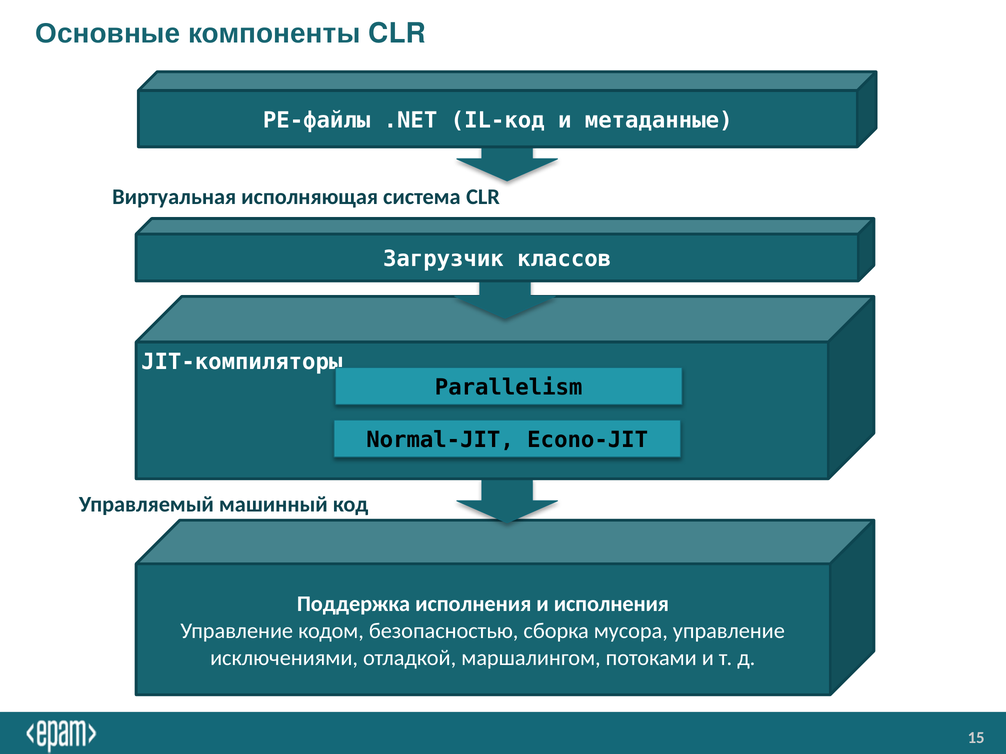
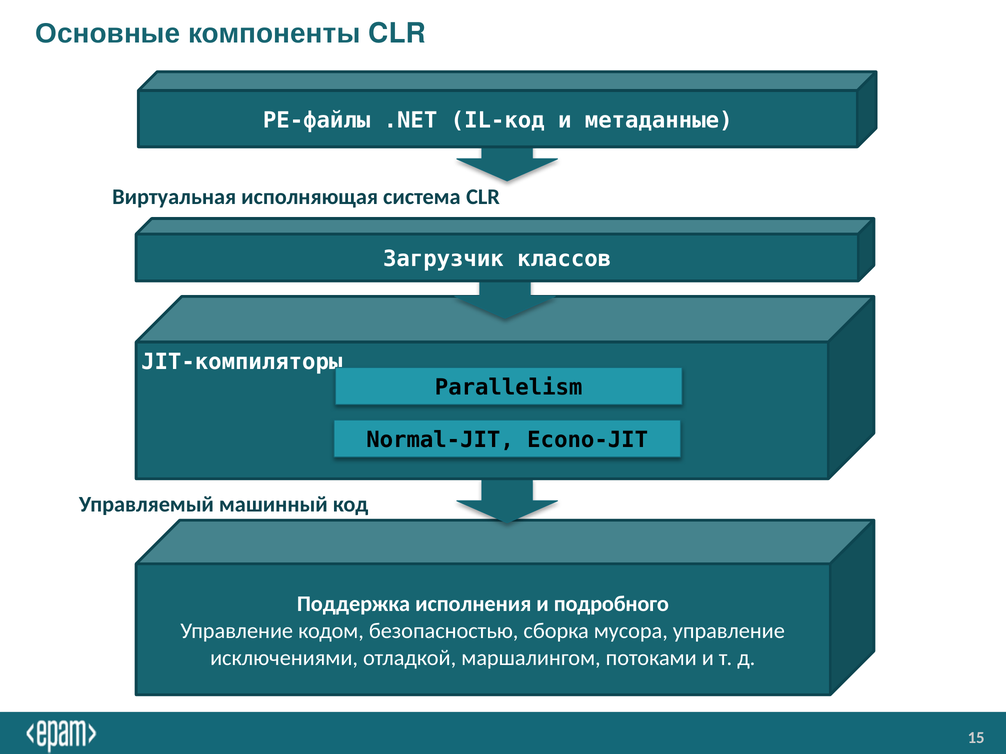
и исполнения: исполнения -> подробного (611, 604)
